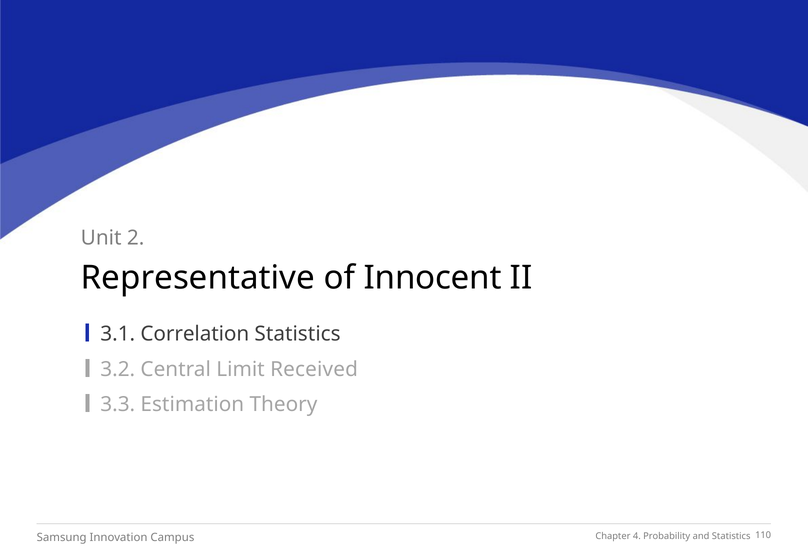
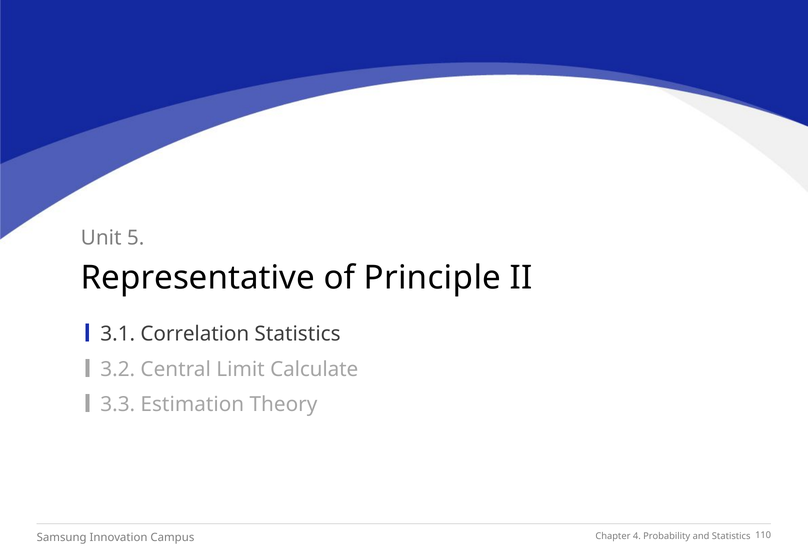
2: 2 -> 5 (136, 238)
Innocent: Innocent -> Principle (432, 278)
Received: Received -> Calculate (314, 370)
